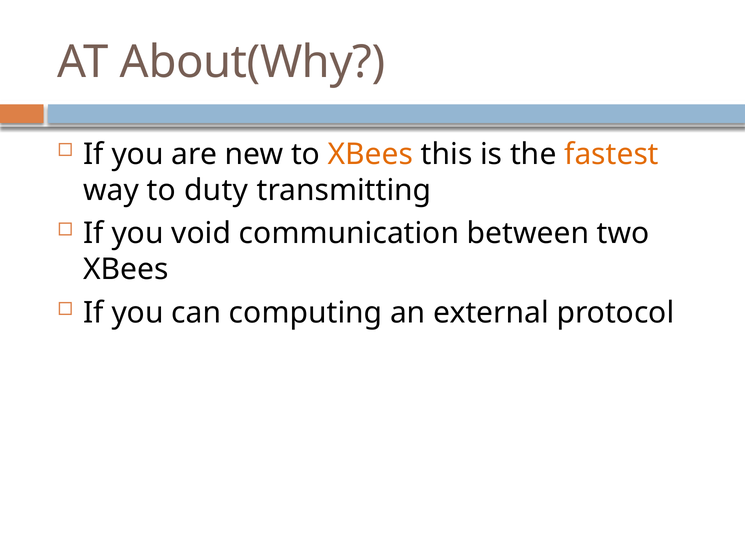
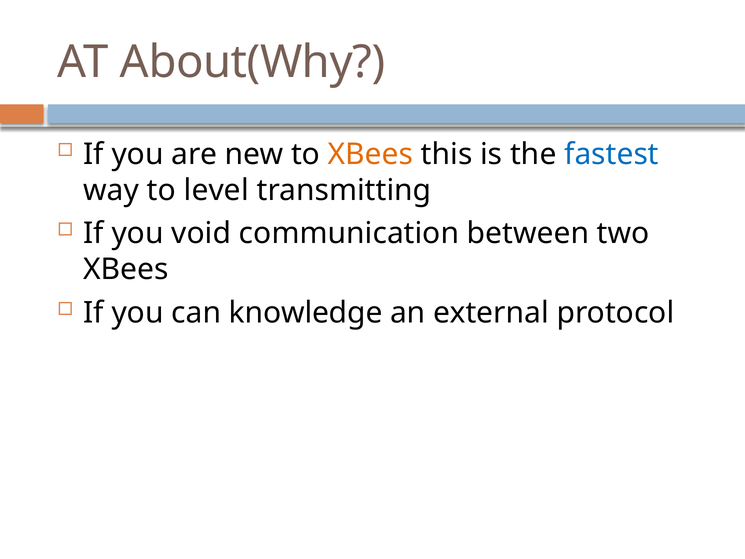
fastest colour: orange -> blue (612, 154)
duty: duty -> level (216, 190)
computing: computing -> knowledge (306, 313)
